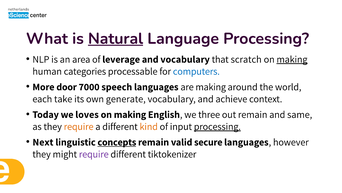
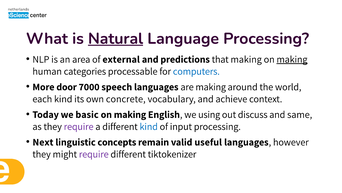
leverage: leverage -> external (121, 59)
and vocabulary: vocabulary -> predictions (185, 59)
that scratch: scratch -> making (246, 59)
each take: take -> kind (63, 99)
generate: generate -> concrete (126, 99)
loves: loves -> basic (87, 114)
three: three -> using (209, 114)
out remain: remain -> discuss (253, 114)
require colour: orange -> purple (79, 126)
kind colour: orange -> blue (149, 126)
processing underline: present -> none (217, 126)
concepts underline: present -> none (117, 142)
secure: secure -> useful (208, 142)
